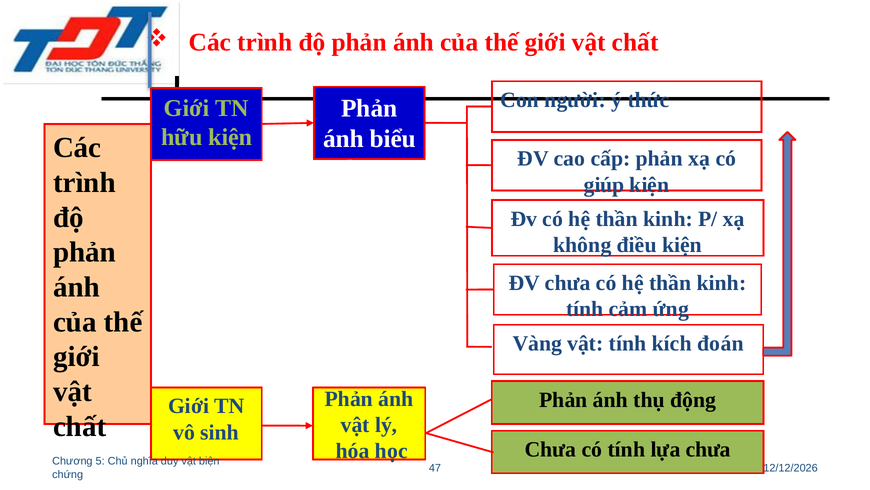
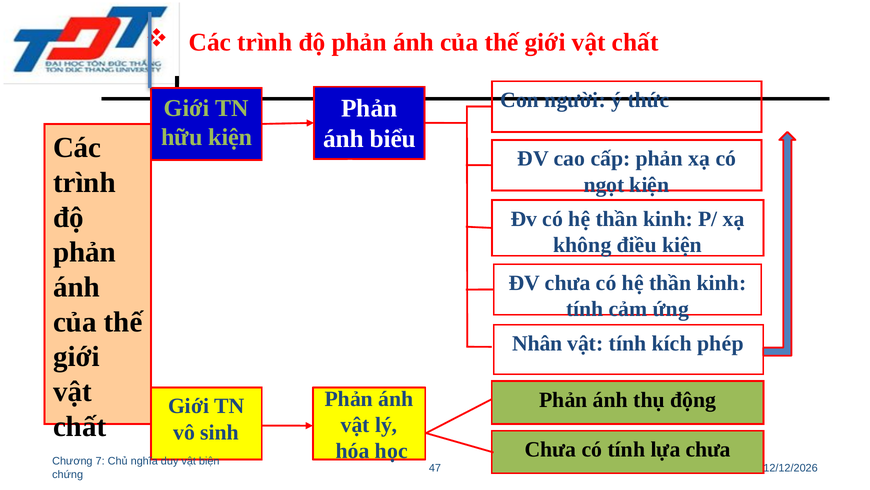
giúp: giúp -> ngọt (604, 185)
Vàng: Vàng -> Nhân (537, 343)
đoán: đoán -> phép (720, 343)
5: 5 -> 7 (100, 461)
